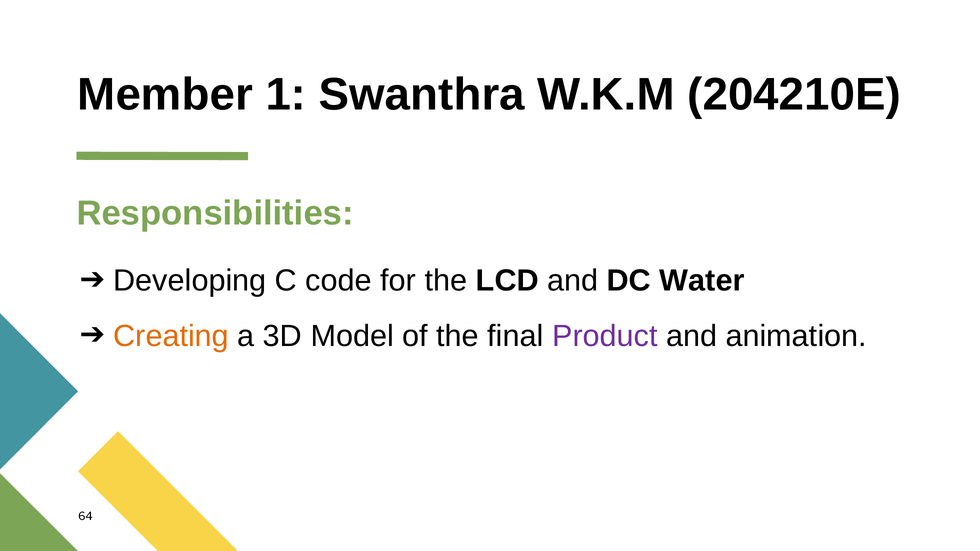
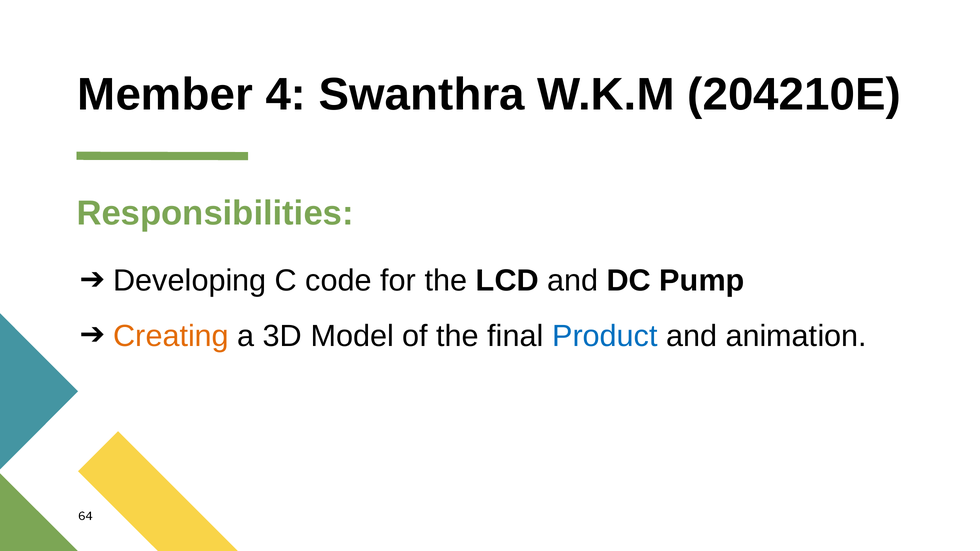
1: 1 -> 4 (286, 95)
Water: Water -> Pump (702, 281)
Product colour: purple -> blue (605, 336)
